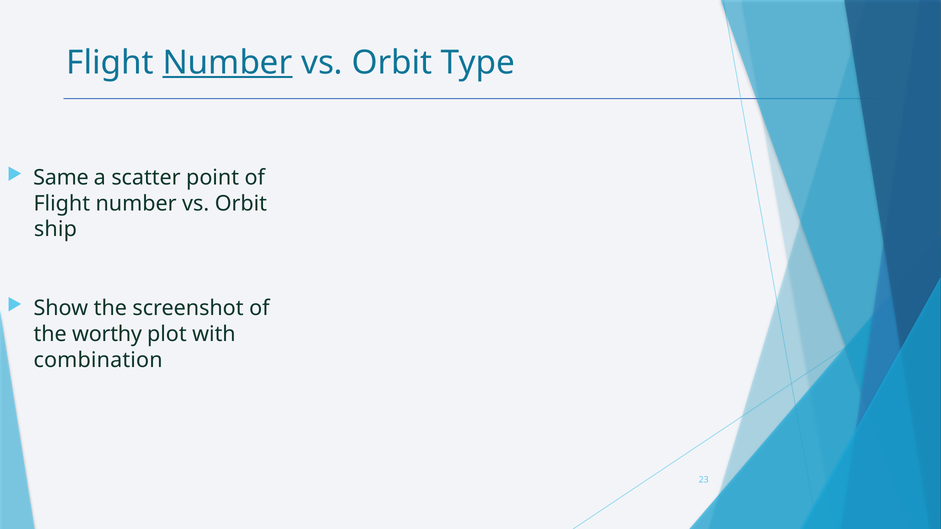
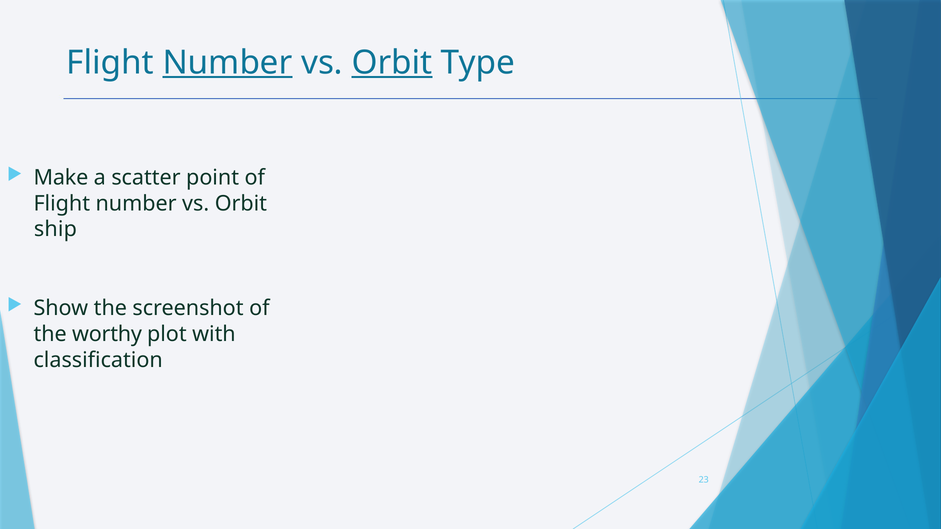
Orbit underline: none -> present (392, 63)
Same: Same -> Make (61, 178)
combination: combination -> classification (98, 360)
